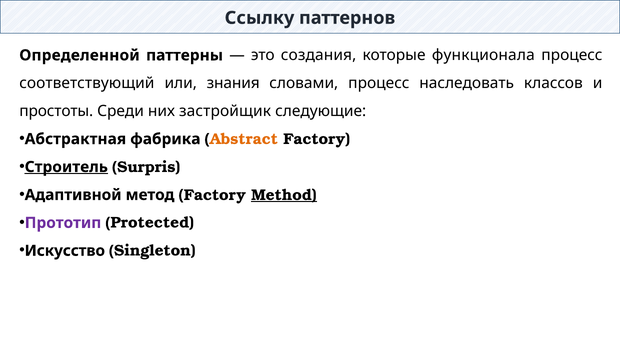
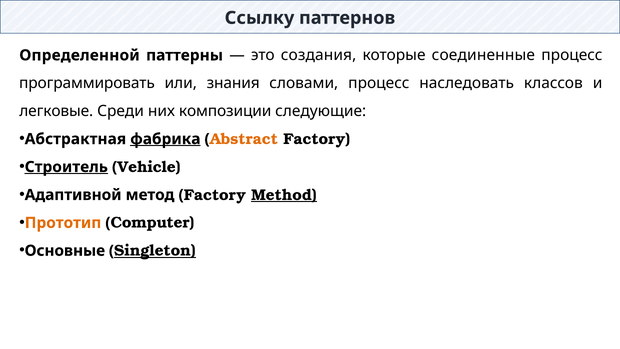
функционала: функционала -> соединенные (483, 55)
соответствующий: соответствующий -> программировать (87, 83)
простоты: простоты -> легковые (56, 111)
застройщик: застройщик -> композиции (225, 111)
фабрика underline: none -> present (165, 139)
Surpris: Surpris -> Vehicle (149, 167)
Прототип colour: purple -> orange (63, 223)
Protected: Protected -> Computer (152, 223)
Искусство: Искусство -> Основные (65, 251)
Singleton underline: none -> present (155, 251)
